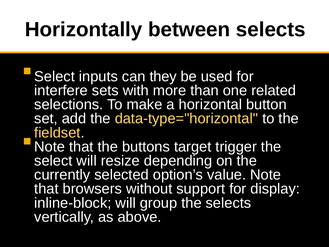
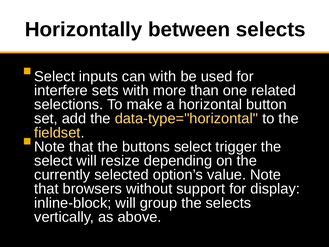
can they: they -> with (163, 76)
buttons target: target -> select (193, 147)
